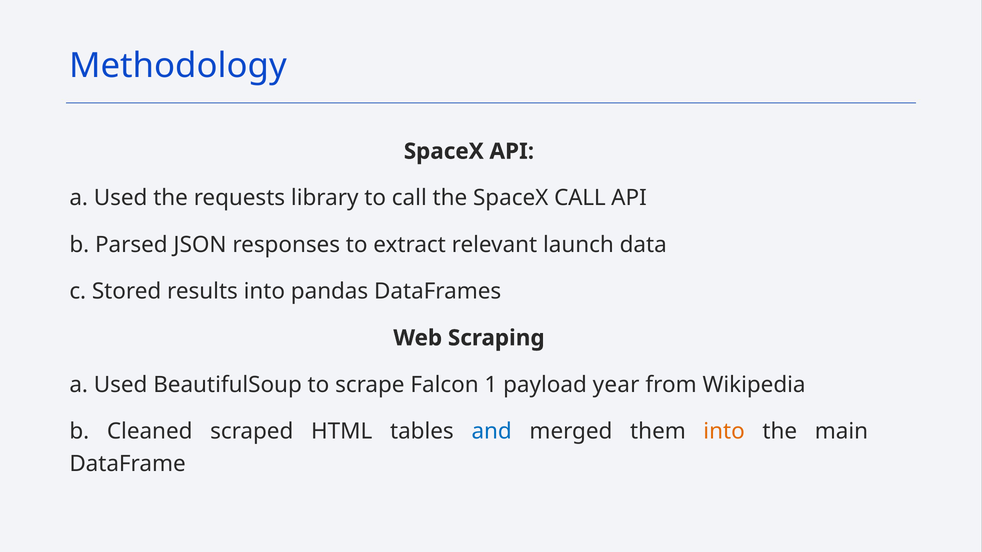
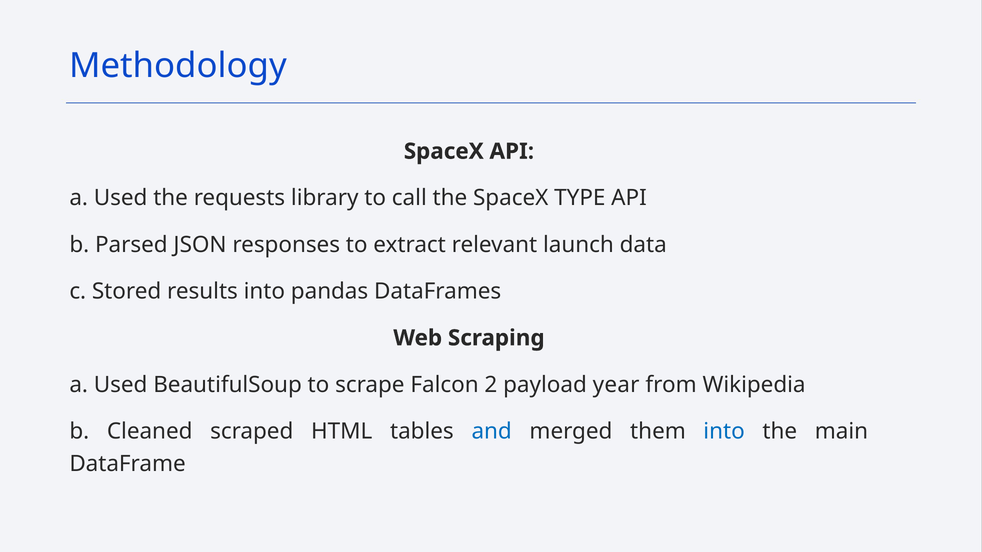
SpaceX CALL: CALL -> TYPE (580, 198)
1: 1 -> 2 (491, 385)
into colour: orange -> blue (724, 432)
